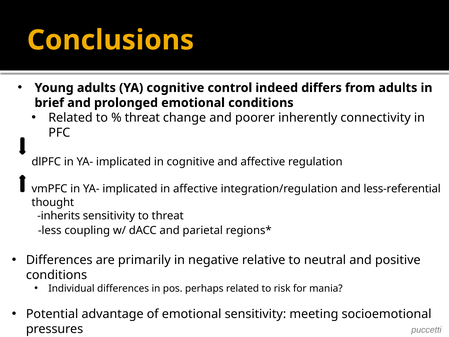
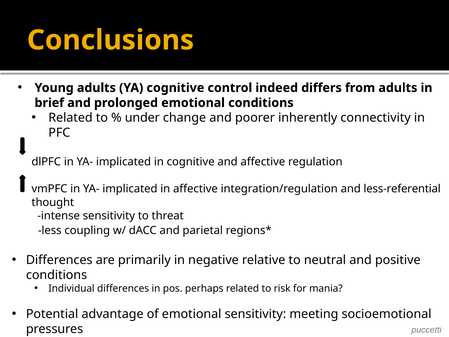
threat: threat -> under (142, 118)
inherits: inherits -> intense (59, 216)
